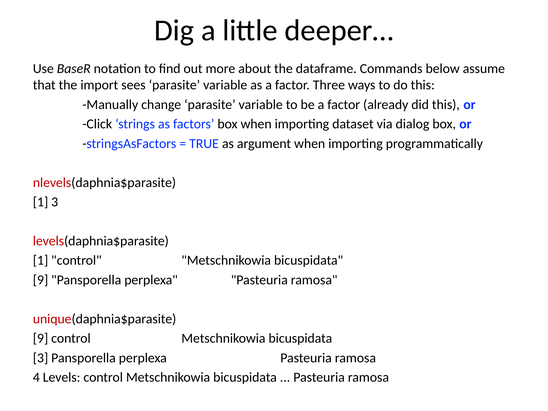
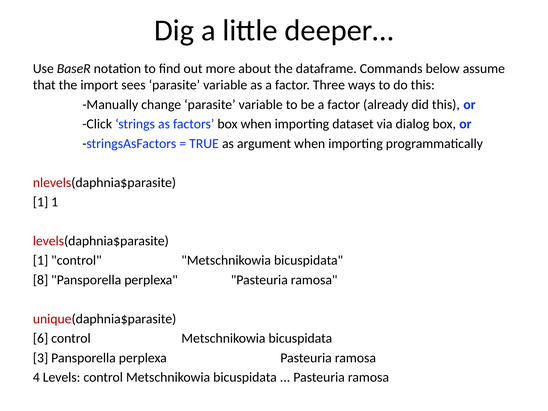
1 3: 3 -> 1 (55, 202)
9: 9 -> 8 (41, 280)
9: 9 -> 6 (41, 338)
